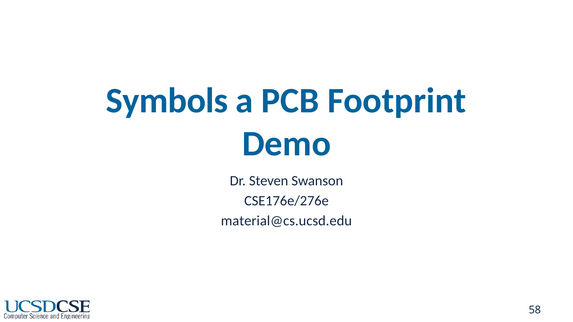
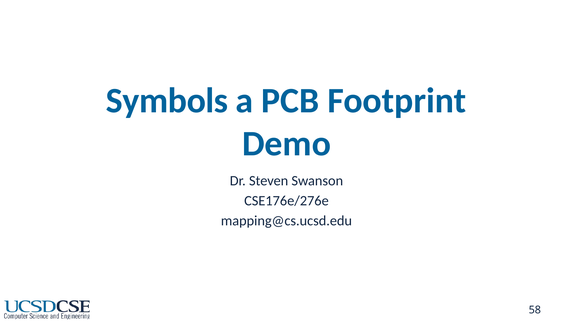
material@cs.ucsd.edu: material@cs.ucsd.edu -> mapping@cs.ucsd.edu (286, 221)
